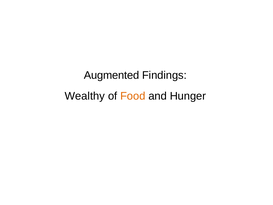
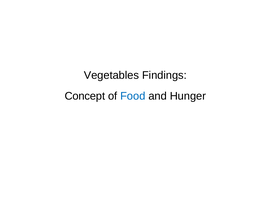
Augmented: Augmented -> Vegetables (111, 75)
Wealthy: Wealthy -> Concept (85, 96)
Food colour: orange -> blue (133, 96)
